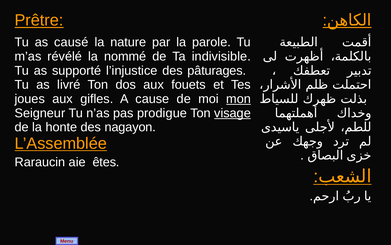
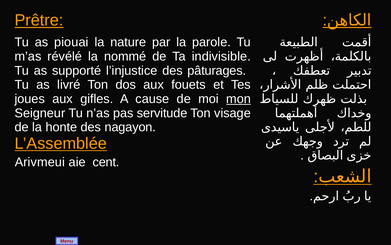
causé: causé -> piouai (71, 42)
prodigue: prodigue -> servitude (162, 113)
visage underline: present -> none (233, 113)
Raraucin: Raraucin -> Arivmeui (40, 162)
êtes: êtes -> cent (106, 162)
